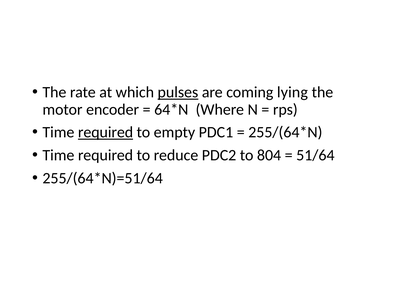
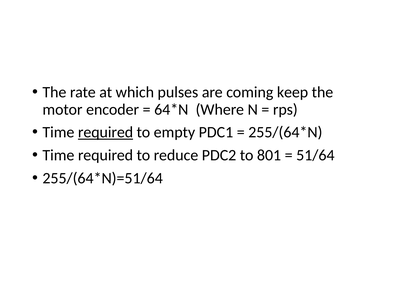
pulses underline: present -> none (178, 92)
lying: lying -> keep (293, 92)
804: 804 -> 801 (269, 155)
